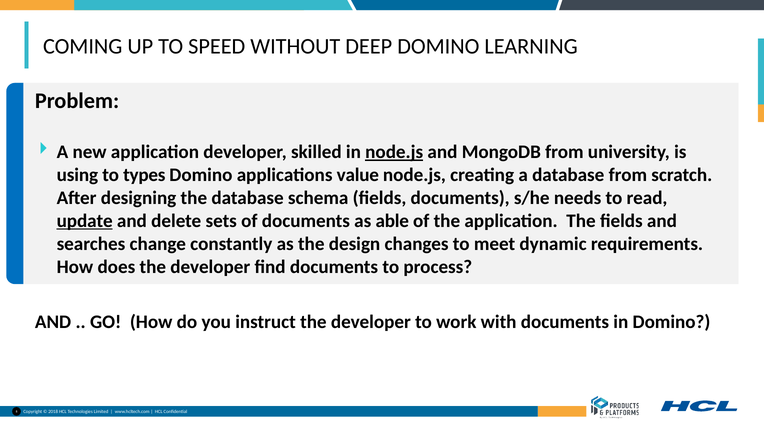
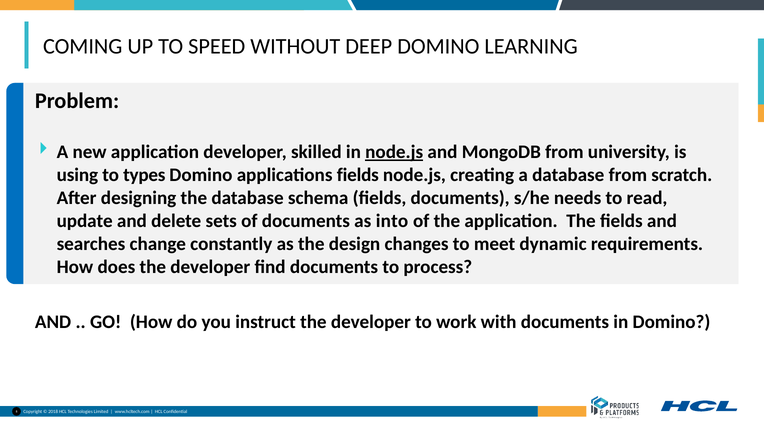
applications value: value -> fields (358, 175)
update underline: present -> none (85, 221)
able: able -> into (392, 221)
